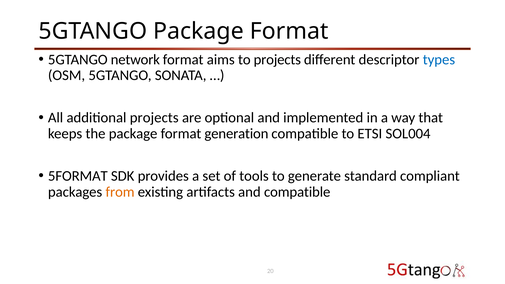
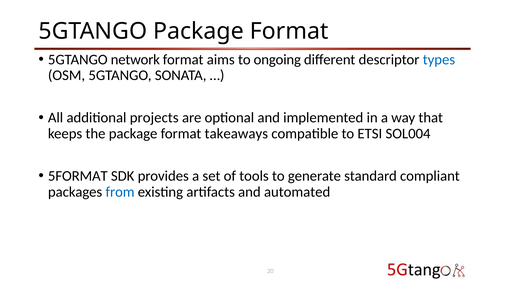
to projects: projects -> ongoing (277, 60)
generation: generation -> takeaways (236, 134)
from colour: orange -> blue (120, 192)
and compatible: compatible -> automated (297, 192)
